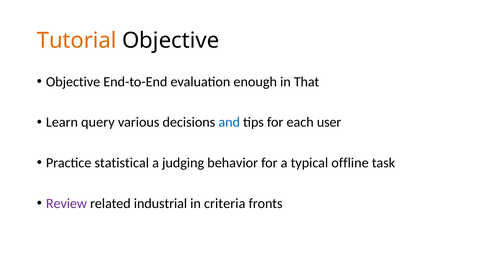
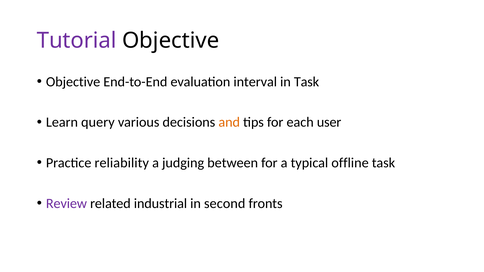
Tutorial colour: orange -> purple (77, 41)
enough: enough -> interval (255, 82)
in That: That -> Task (307, 82)
and colour: blue -> orange (229, 122)
statistical: statistical -> reliability (122, 163)
behavior: behavior -> between (233, 163)
criteria: criteria -> second (225, 204)
